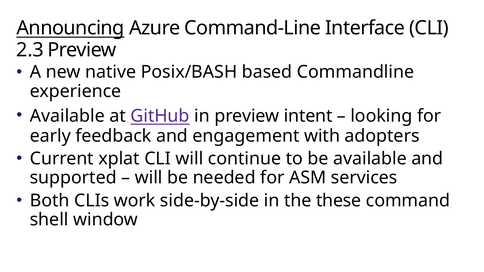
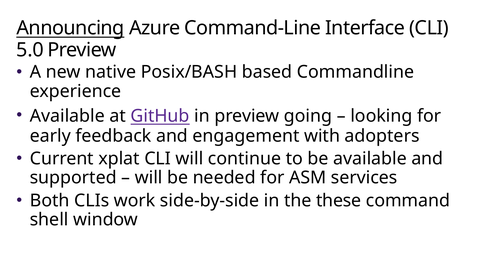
2.3: 2.3 -> 5.0 (30, 50)
intent: intent -> going (308, 116)
